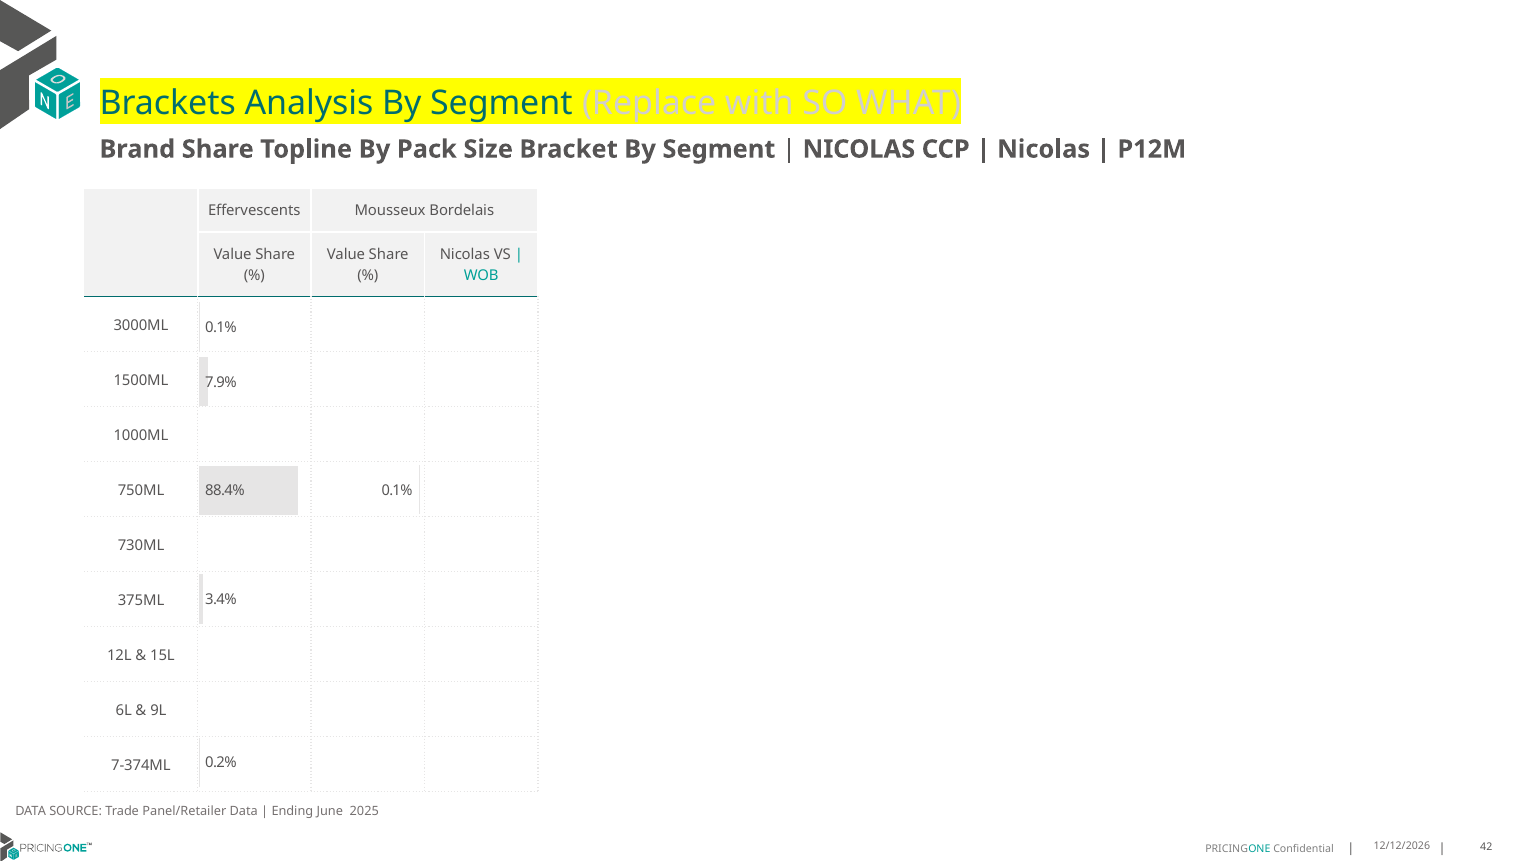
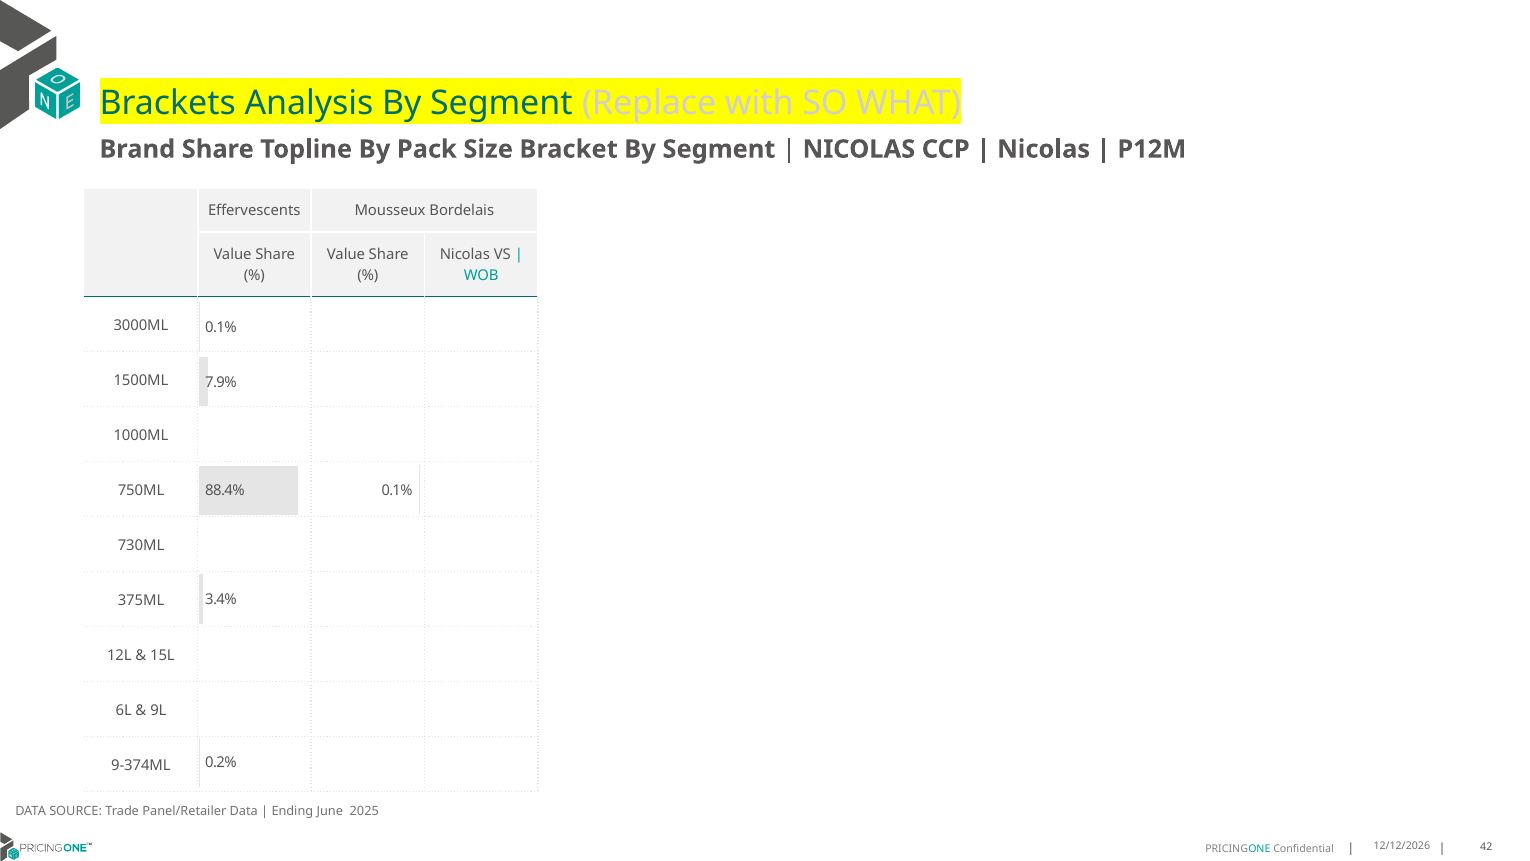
7-374ML: 7-374ML -> 9-374ML (141, 765)
